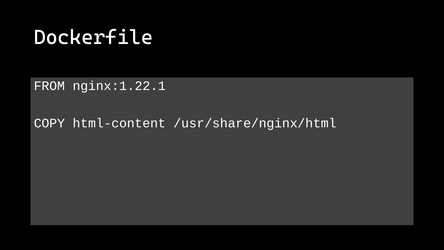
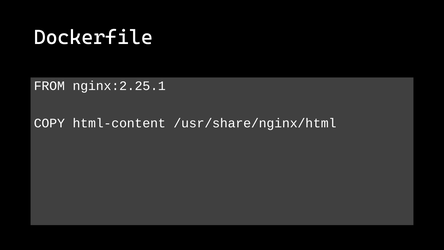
nginx:1.22.1: nginx:1.22.1 -> nginx:2.25.1 (119, 86)
